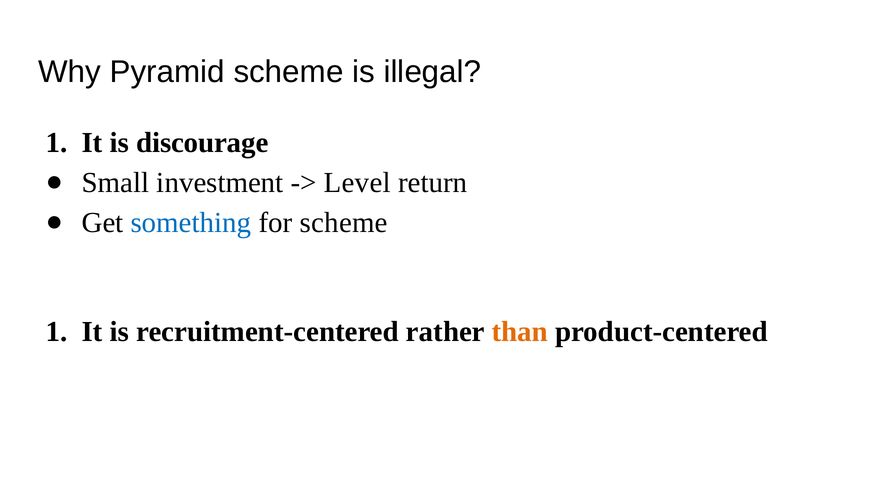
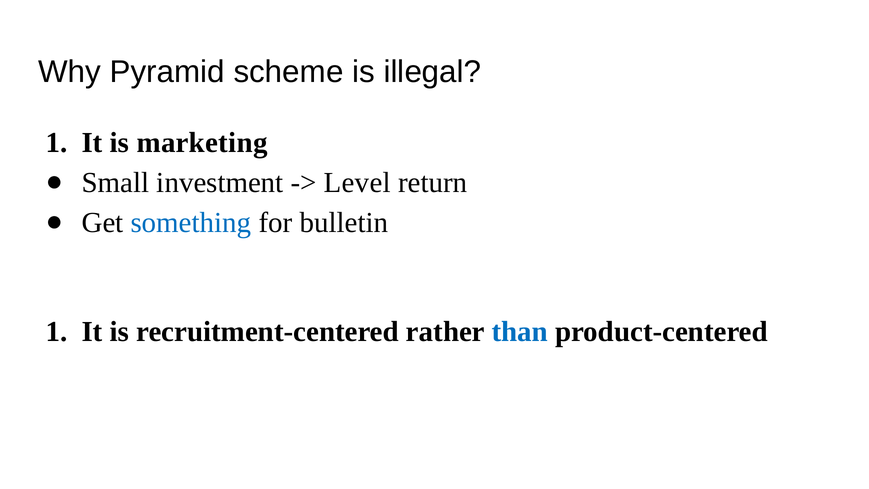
discourage: discourage -> marketing (202, 143)
for scheme: scheme -> bulletin (344, 223)
than colour: orange -> blue (520, 332)
